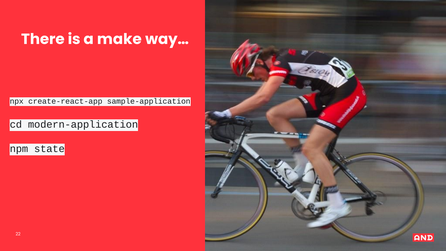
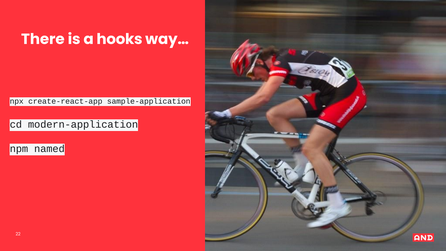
make: make -> hooks (120, 39)
state: state -> named (49, 149)
